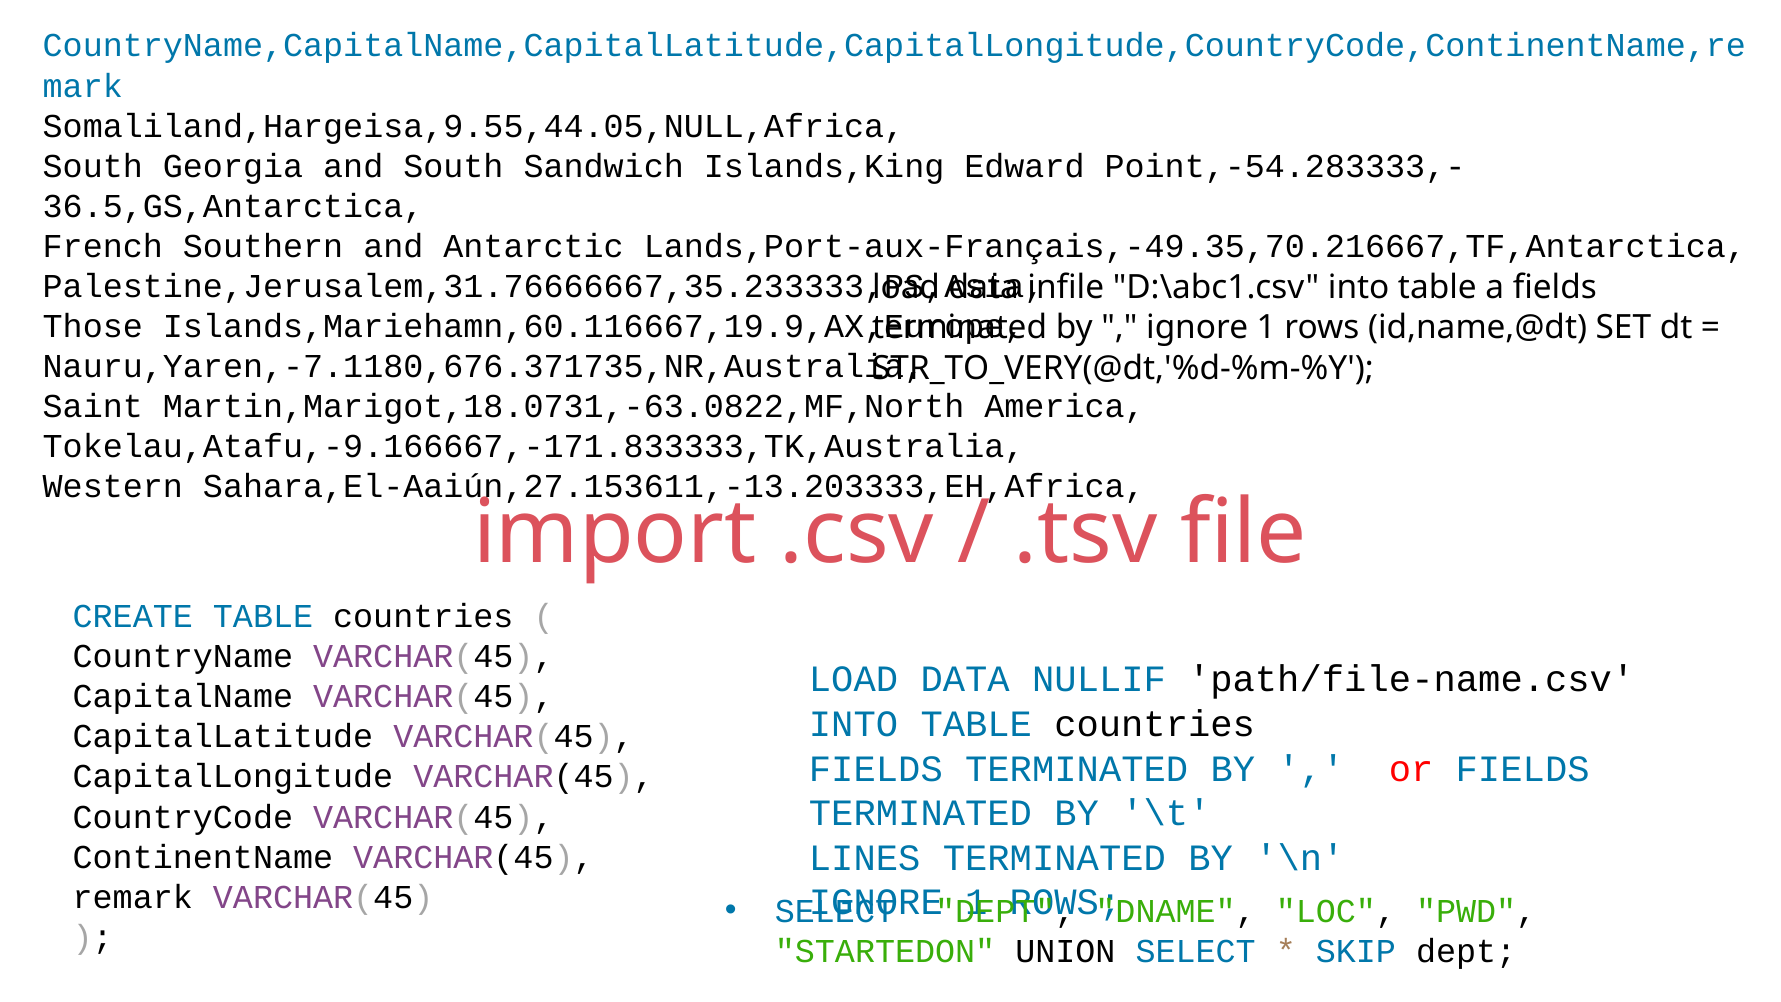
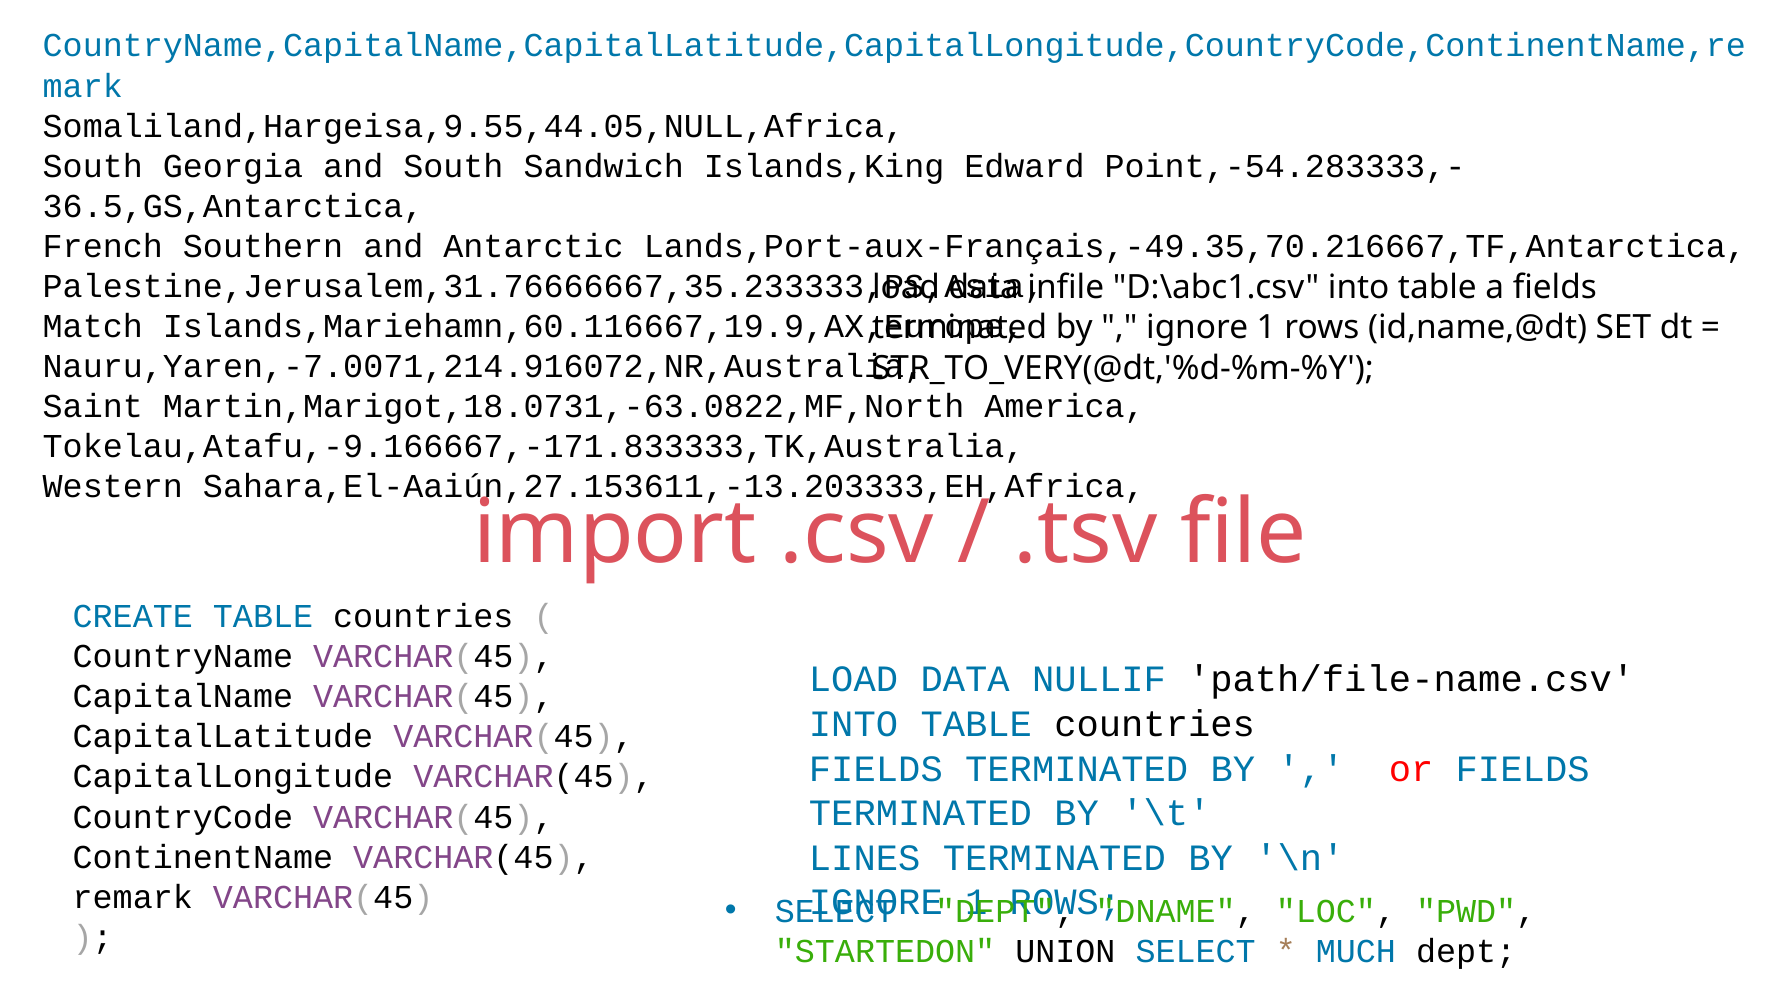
Those: Those -> Match (93, 326)
Nauru,Yaren,-7.1180,676.371735,NR,Australia: Nauru,Yaren,-7.1180,676.371735,NR,Australia -> Nauru,Yaren,-7.0071,214.916072,NR,Australia (483, 367)
SKIP: SKIP -> MUCH (1356, 951)
